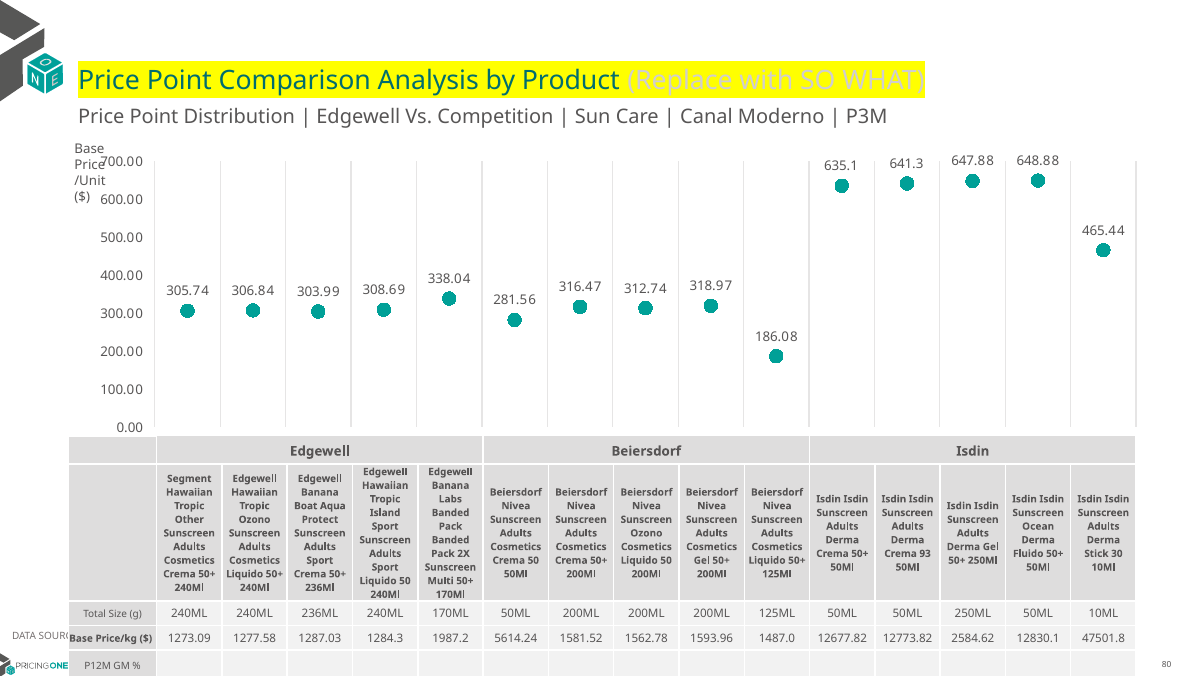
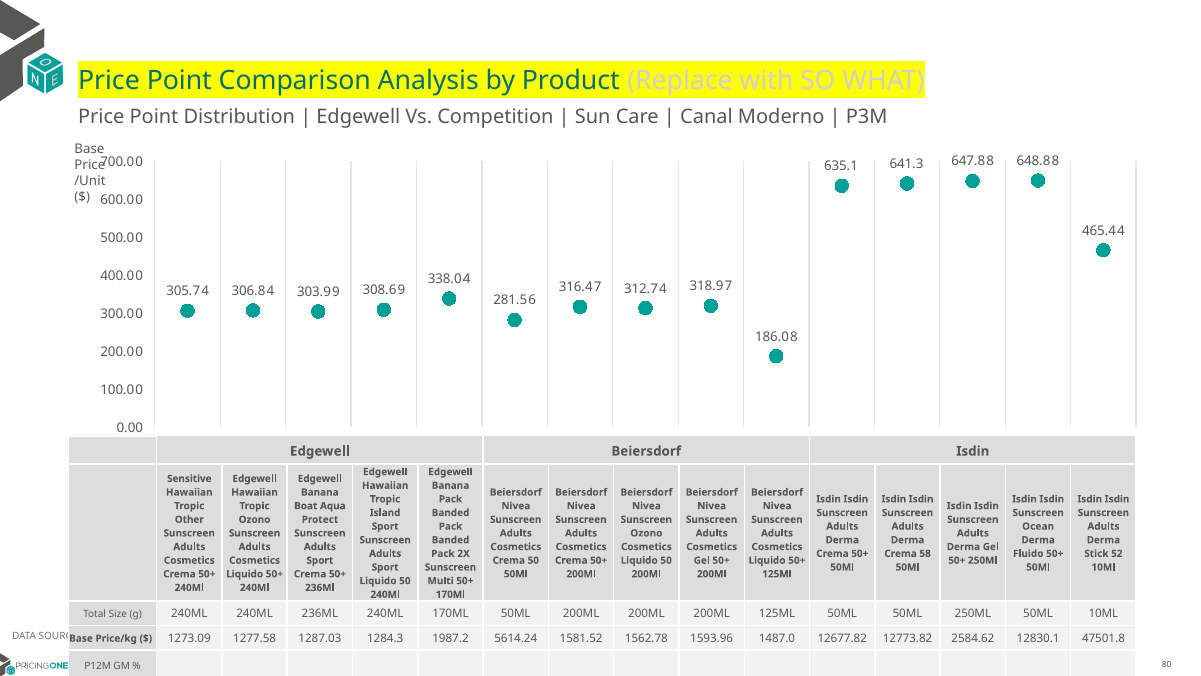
Segment: Segment -> Sensitive (189, 478)
Labs: Labs -> Pack (450, 499)
93: 93 -> 58 (925, 553)
30: 30 -> 52 (1117, 553)
